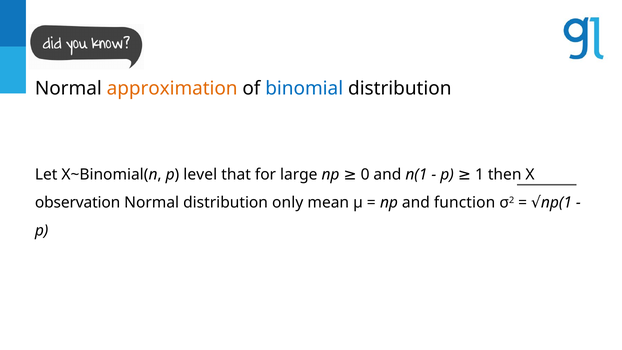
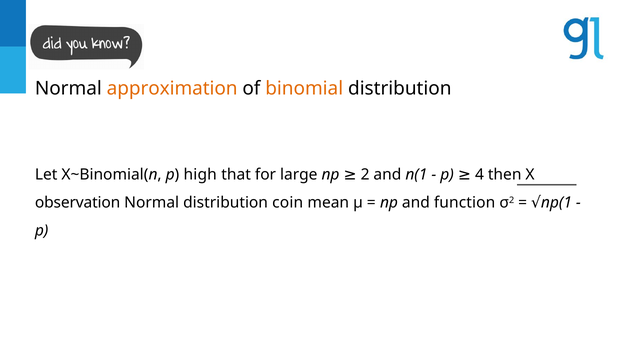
binomial colour: blue -> orange (304, 89)
1: 1 -> 4 (480, 174)
level: level -> high (200, 174)
0: 0 -> 2 (365, 174)
only: only -> coin (288, 202)
